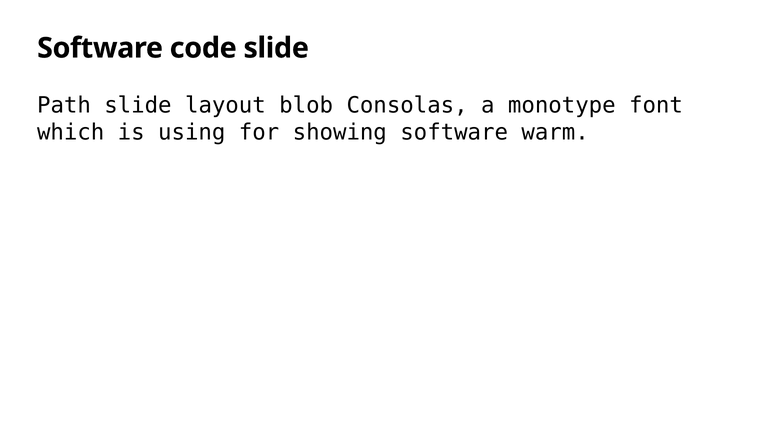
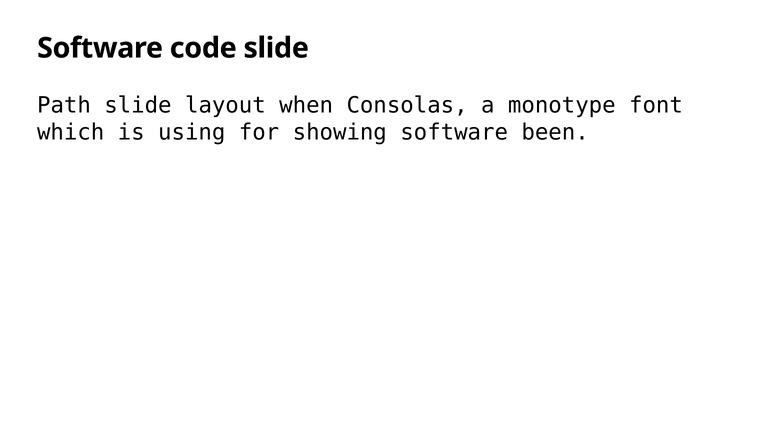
blob: blob -> when (306, 106)
warm: warm -> been (555, 132)
